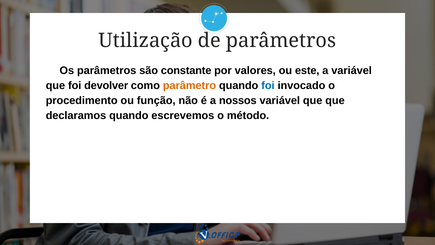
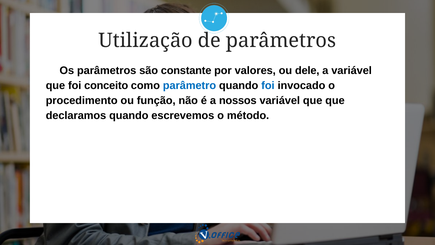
este: este -> dele (307, 71)
devolver: devolver -> conceito (106, 86)
parâmetro colour: orange -> blue (189, 86)
